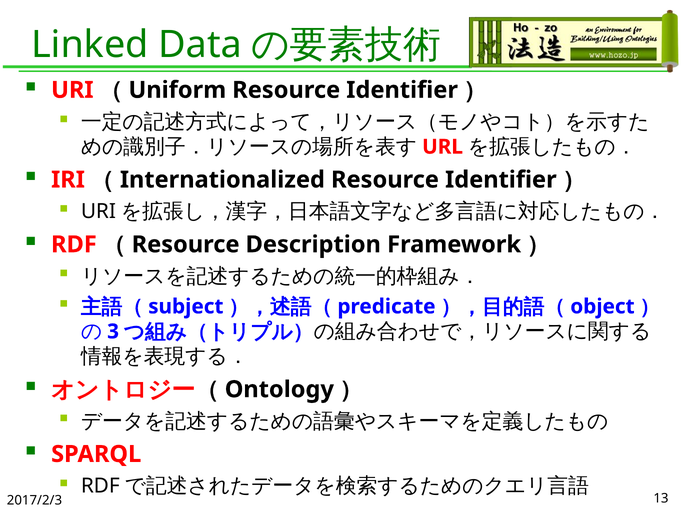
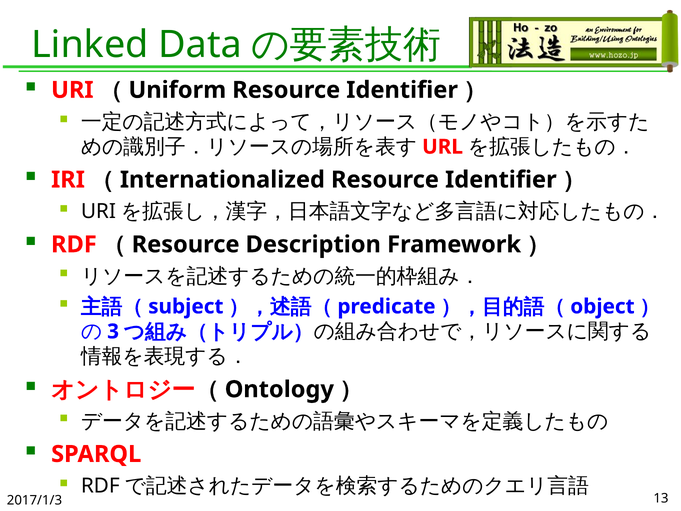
2017/2/3: 2017/2/3 -> 2017/1/3 (34, 500)
